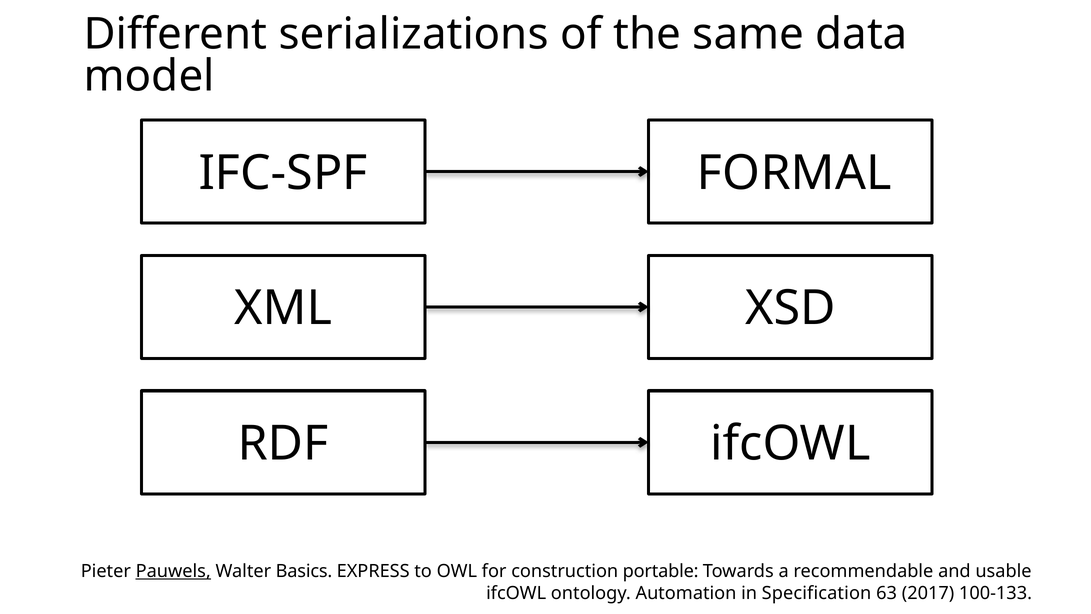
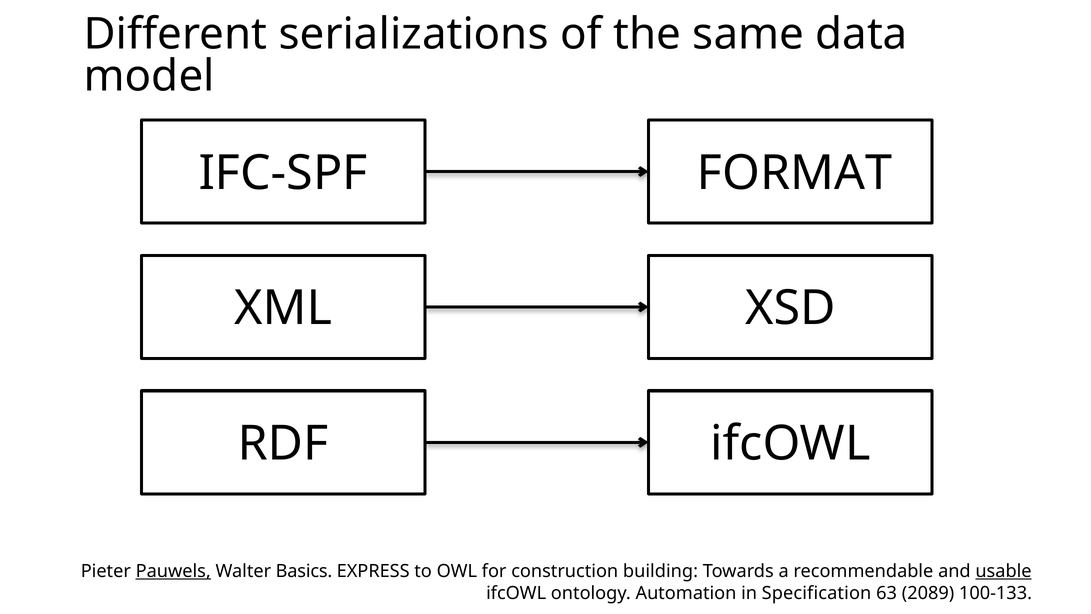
FORMAL: FORMAL -> FORMAT (795, 173)
portable: portable -> building (661, 571)
usable underline: none -> present (1003, 571)
2017: 2017 -> 2089 (928, 593)
